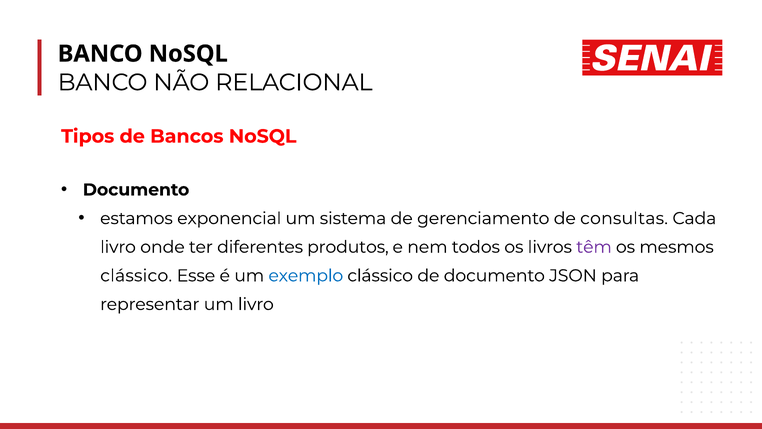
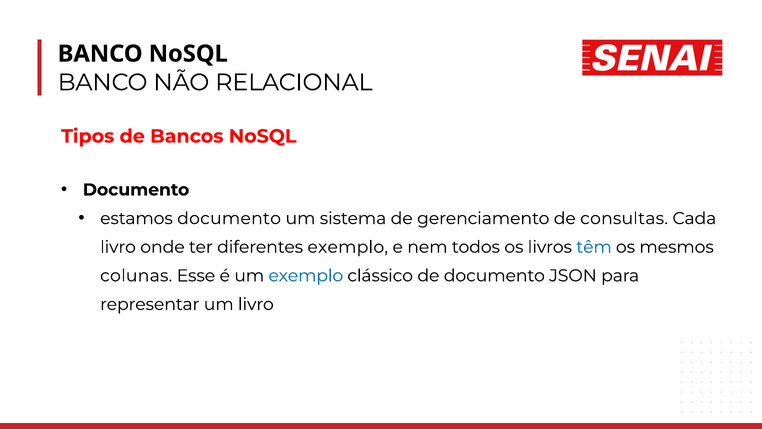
estamos exponencial: exponencial -> documento (229, 218)
diferentes produtos: produtos -> exemplo (348, 247)
têm colour: purple -> blue (594, 247)
clássico: clássico -> colunas (136, 275)
